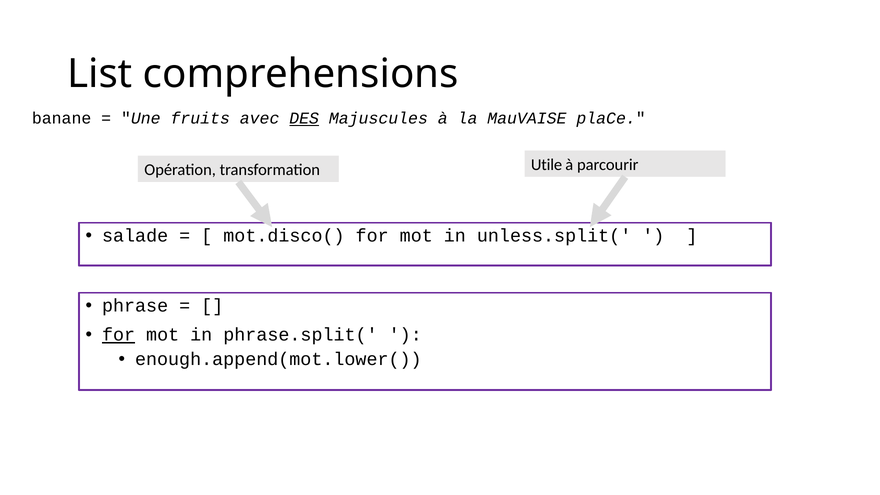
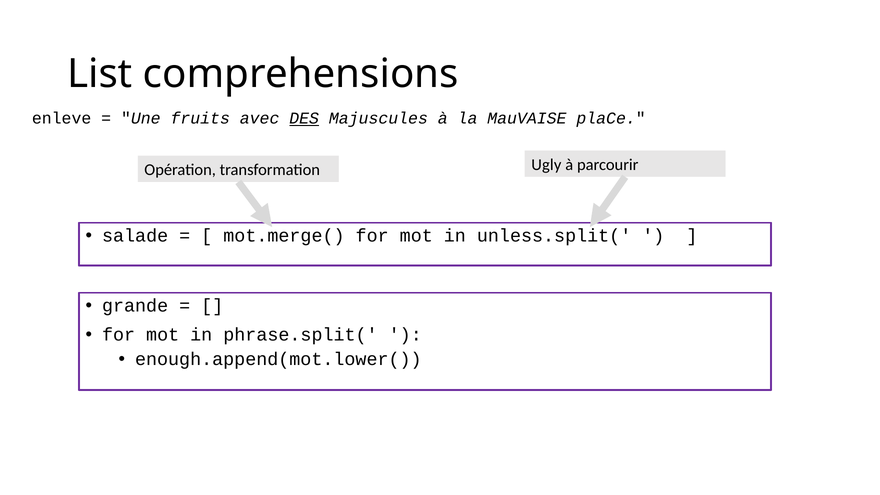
banane: banane -> enleve (62, 118)
Utile: Utile -> Ugly (546, 165)
mot.disco(: mot.disco( -> mot.merge( (284, 236)
phrase: phrase -> grande (135, 306)
for underline: present -> none (119, 335)
